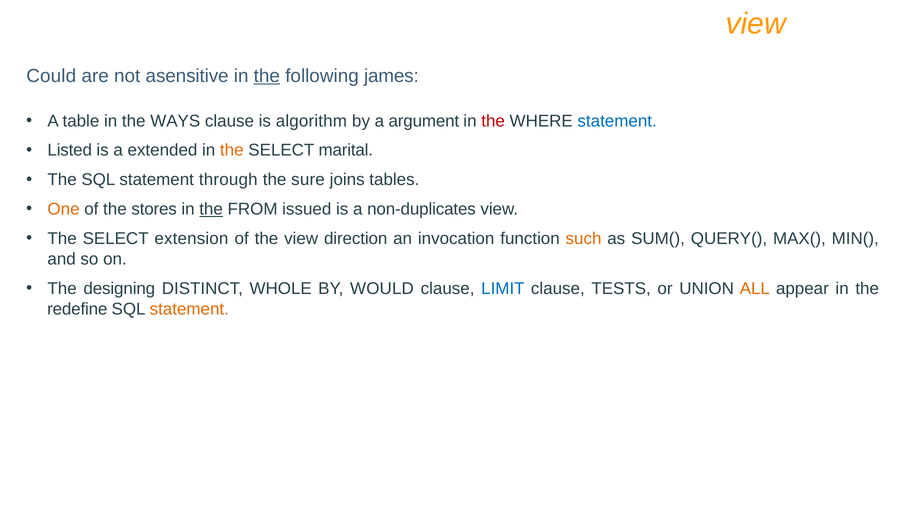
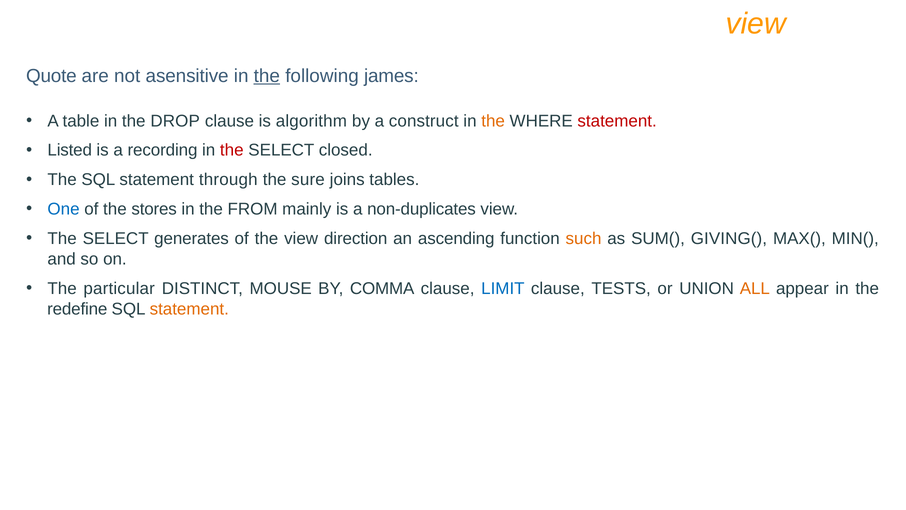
Could: Could -> Quote (51, 76)
WAYS: WAYS -> DROP (175, 121)
argument: argument -> construct (424, 121)
the colour: red -> orange (493, 121)
statement colour: blue -> red (617, 121)
extended: extended -> recording (163, 150)
the colour: orange -> red (232, 150)
marital: marital -> closed (346, 150)
One colour: orange -> blue (64, 209)
the underline: present -> none (211, 209)
issued: issued -> mainly (307, 209)
extension: extension -> generates (192, 239)
invocation: invocation -> ascending (456, 239)
QUERY(: QUERY( -> GIVING( (729, 239)
designing: designing -> particular (119, 288)
WHOLE: WHOLE -> MOUSE (281, 288)
WOULD: WOULD -> COMMA (382, 288)
